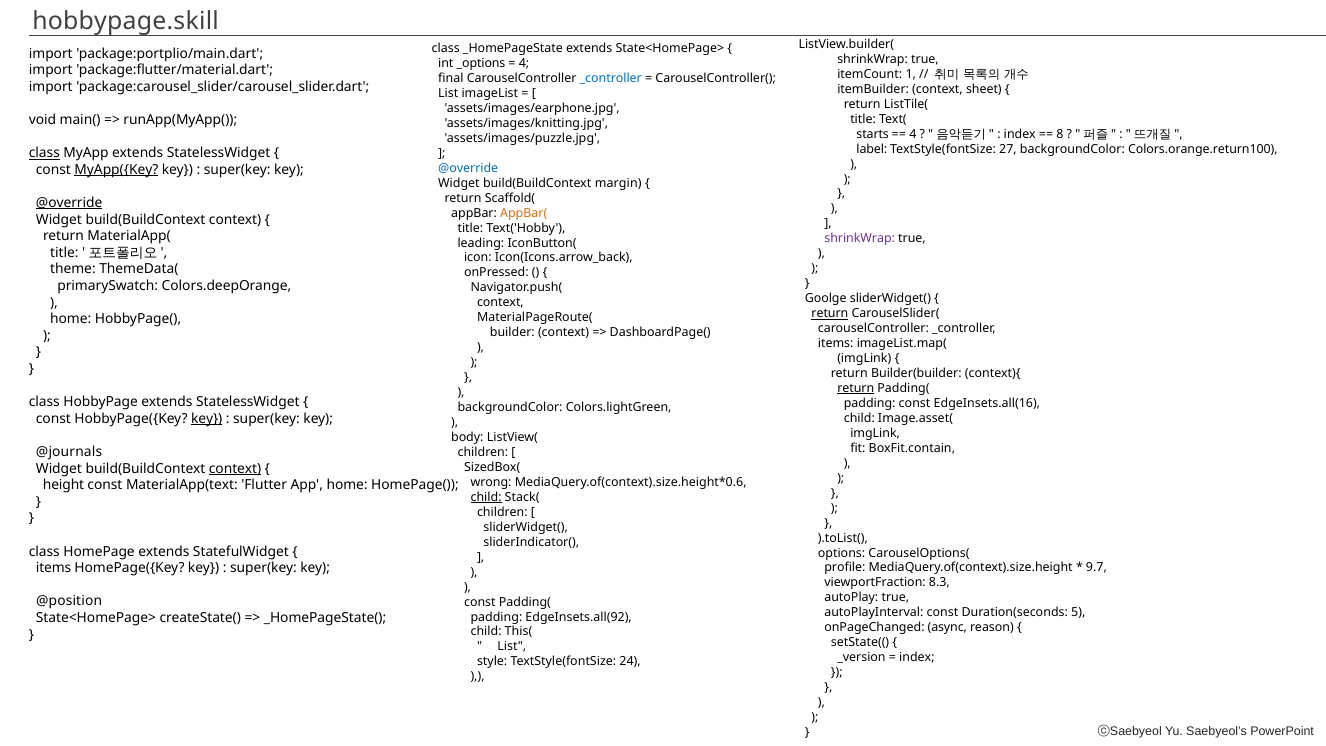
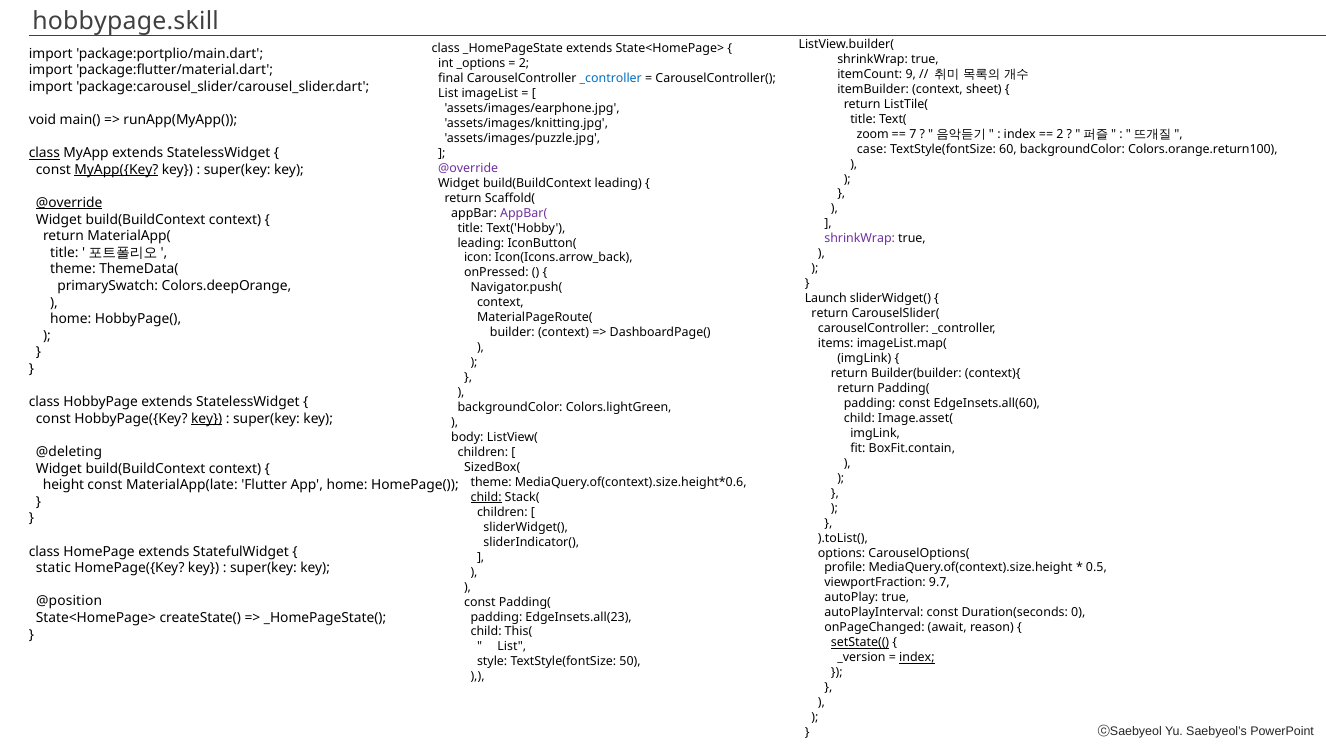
4: 4 -> 2 (524, 63)
1: 1 -> 9 (911, 74)
starts: starts -> zoom (873, 134)
4: 4 -> 7 (913, 134)
8: 8 -> 2 (1060, 134)
label: label -> case (872, 149)
27: 27 -> 60 (1008, 149)
@override colour: blue -> purple (468, 168)
build(BuildContext margin: margin -> leading (618, 183)
AppBar( colour: orange -> purple (524, 213)
Goolge: Goolge -> Launch (826, 299)
return underline: present -> none (830, 314)
return underline: present -> none (856, 388)
EdgeInsets.all(16: EdgeInsets.all(16 -> EdgeInsets.all(60 (987, 403)
@journals: @journals -> @deleting (69, 452)
context underline: present -> none (235, 468)
wrong: wrong -> theme (491, 482)
MaterialApp(text: MaterialApp(text -> MaterialApp(late (182, 485)
items: items -> static (53, 568)
9.7: 9.7 -> 0.5 (1096, 568)
8.3: 8.3 -> 9.7 (939, 583)
5: 5 -> 0 (1078, 613)
EdgeInsets.all(92: EdgeInsets.all(92 -> EdgeInsets.all(23 (579, 617)
async: async -> await (947, 628)
setState(( underline: none -> present (860, 643)
index underline: none -> present (917, 658)
24: 24 -> 50 (630, 662)
